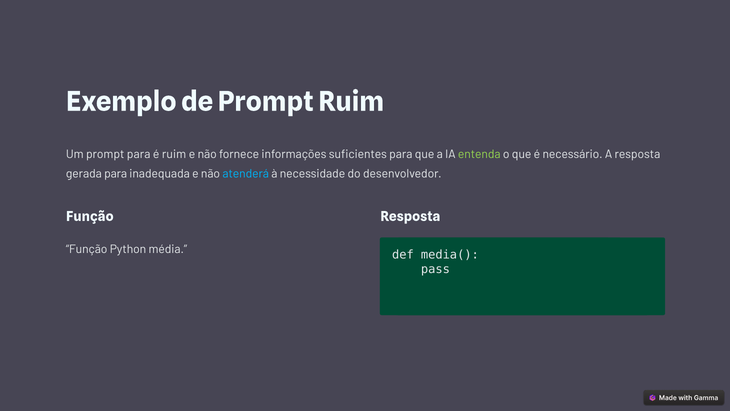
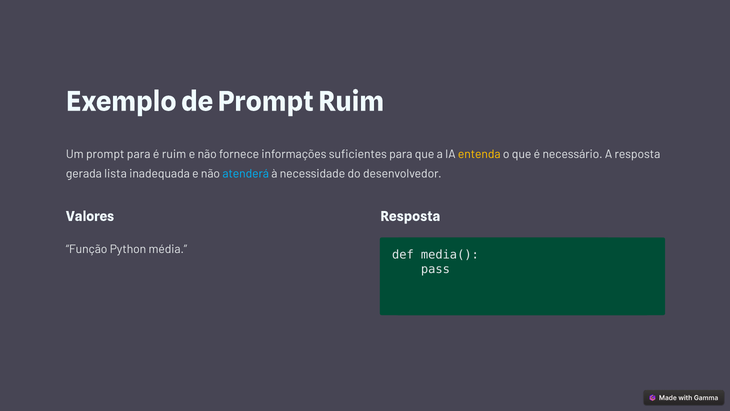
entenda colour: light green -> yellow (479, 154)
gerada para: para -> lista (116, 174)
Função: Função -> Valores (90, 216)
